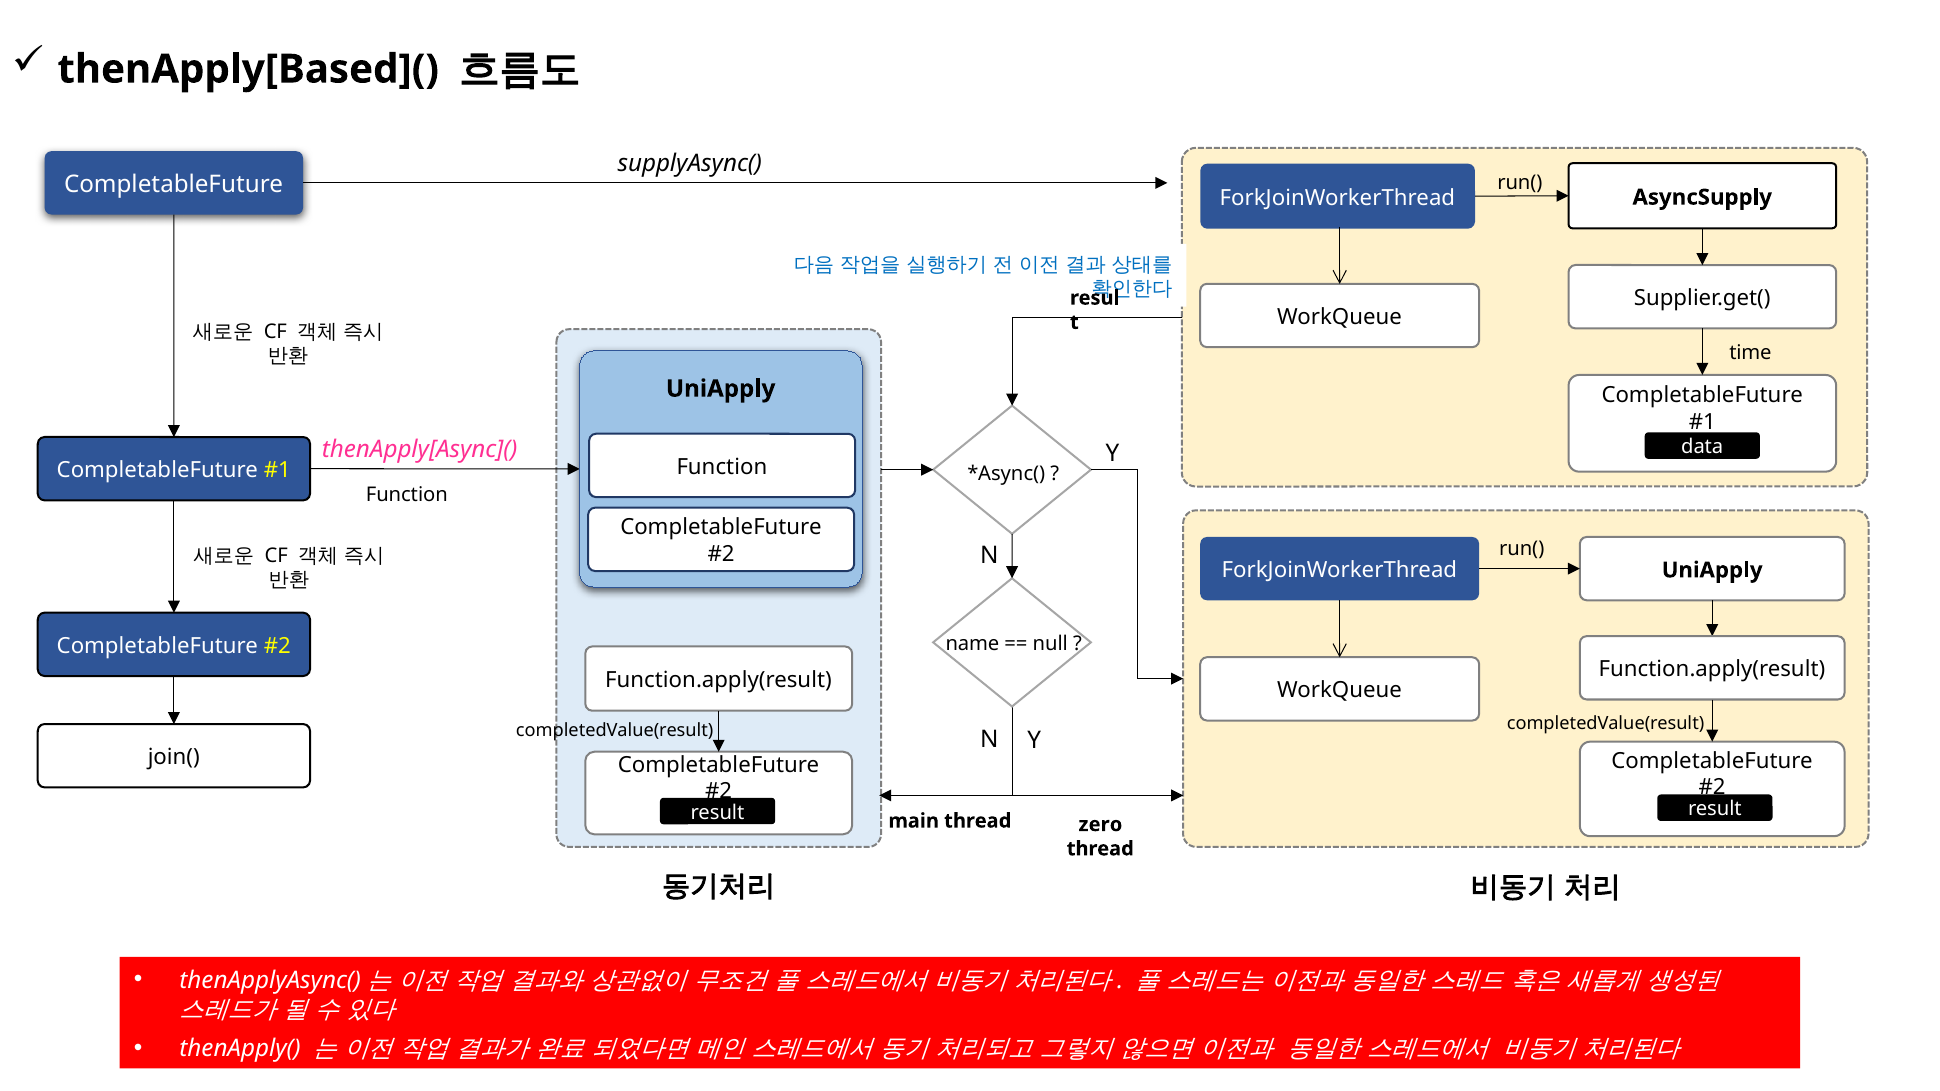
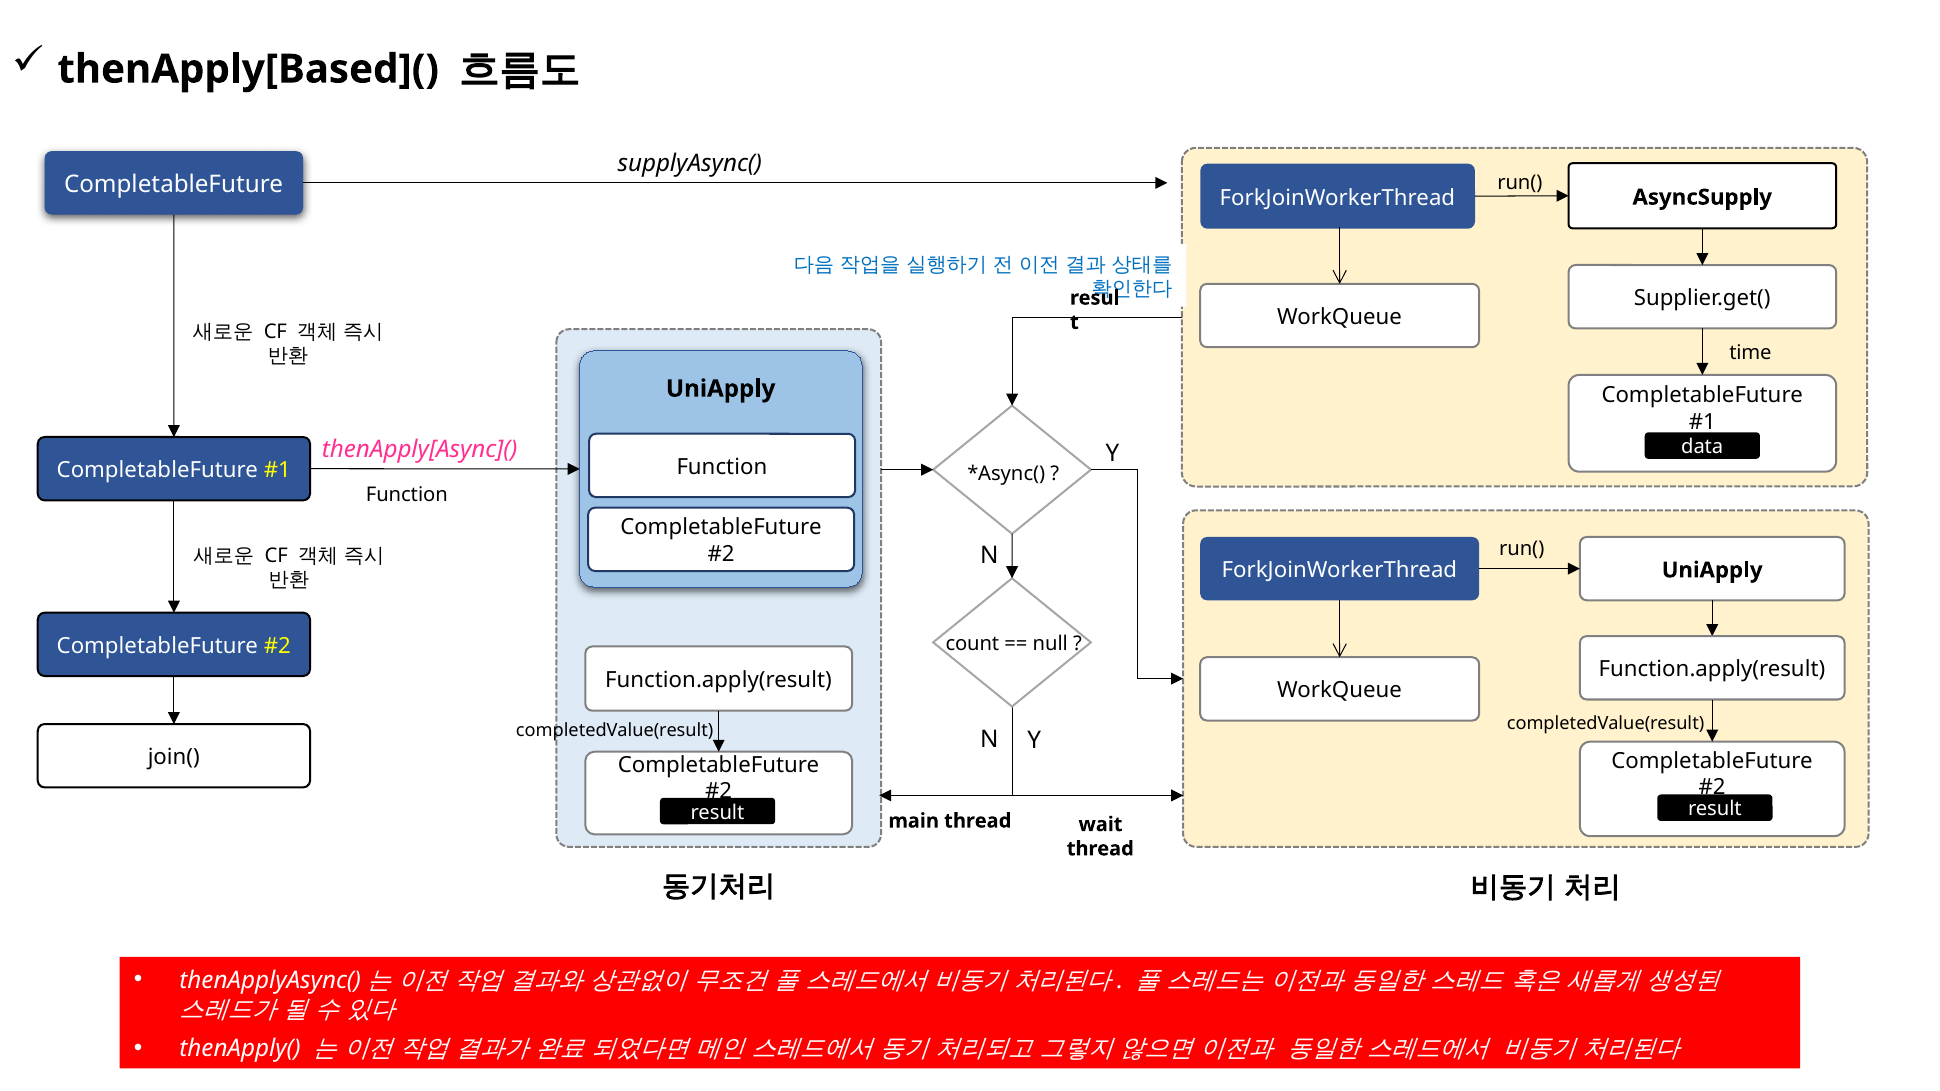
name: name -> count (972, 644)
zero: zero -> wait (1101, 825)
